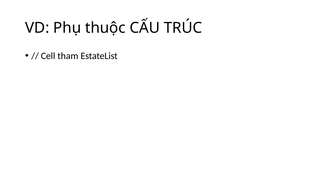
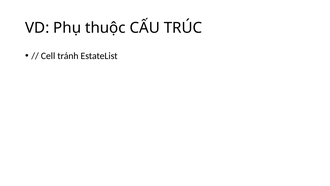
tham: tham -> tránh (68, 56)
